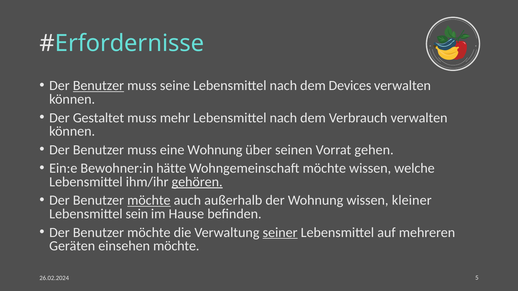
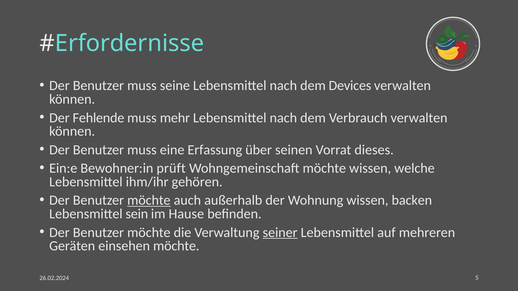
Benutzer underline: present -> none (98, 86)
Gestaltet: Gestaltet -> Fehlende (98, 118)
eine Wohnung: Wohnung -> Erfassung (215, 150)
gehen: gehen -> dieses (374, 150)
hätte: hätte -> prüft (171, 168)
gehören underline: present -> none (197, 182)
kleiner: kleiner -> backen (412, 201)
